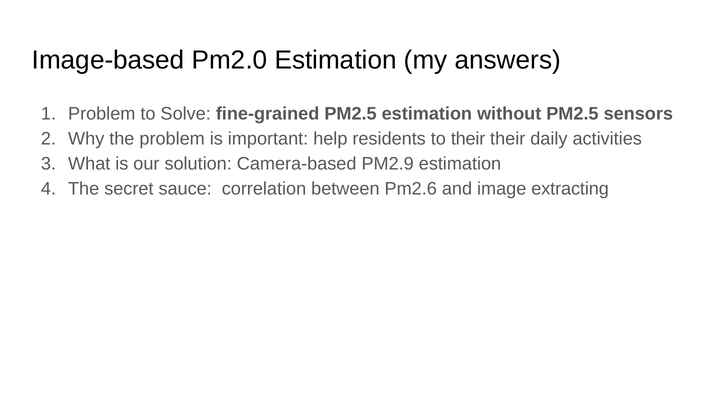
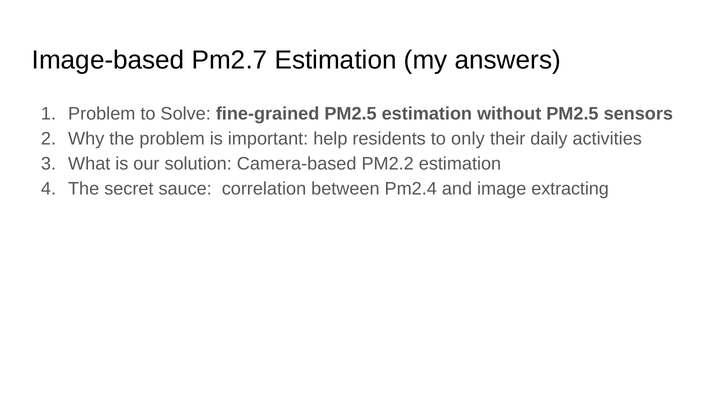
Pm2.0: Pm2.0 -> Pm2.7 (230, 60)
to their: their -> only (468, 139)
PM2.9: PM2.9 -> PM2.2 (388, 164)
Pm2.6: Pm2.6 -> Pm2.4 (411, 189)
